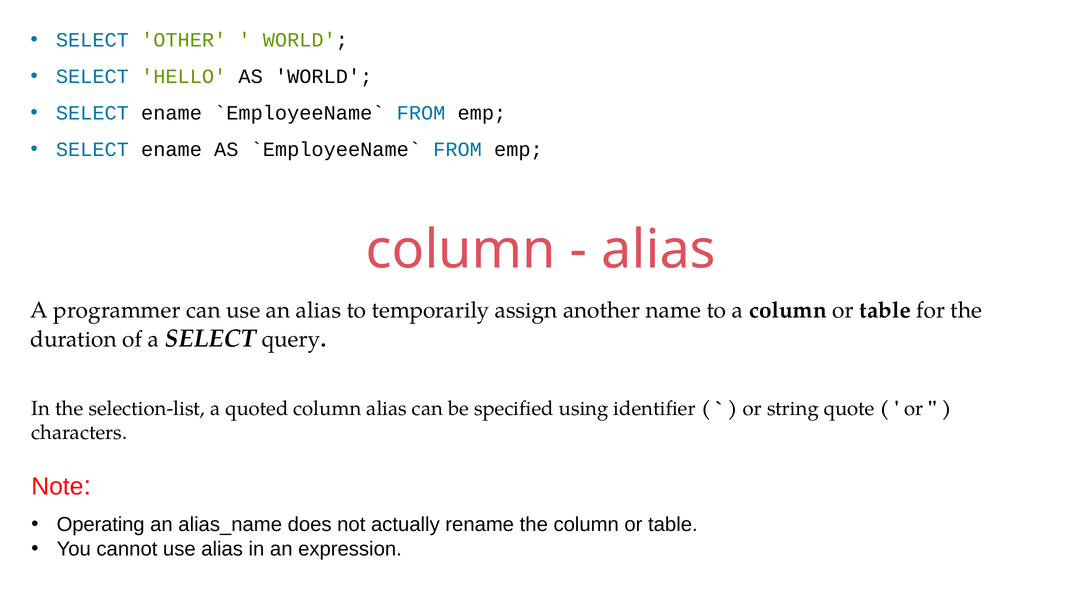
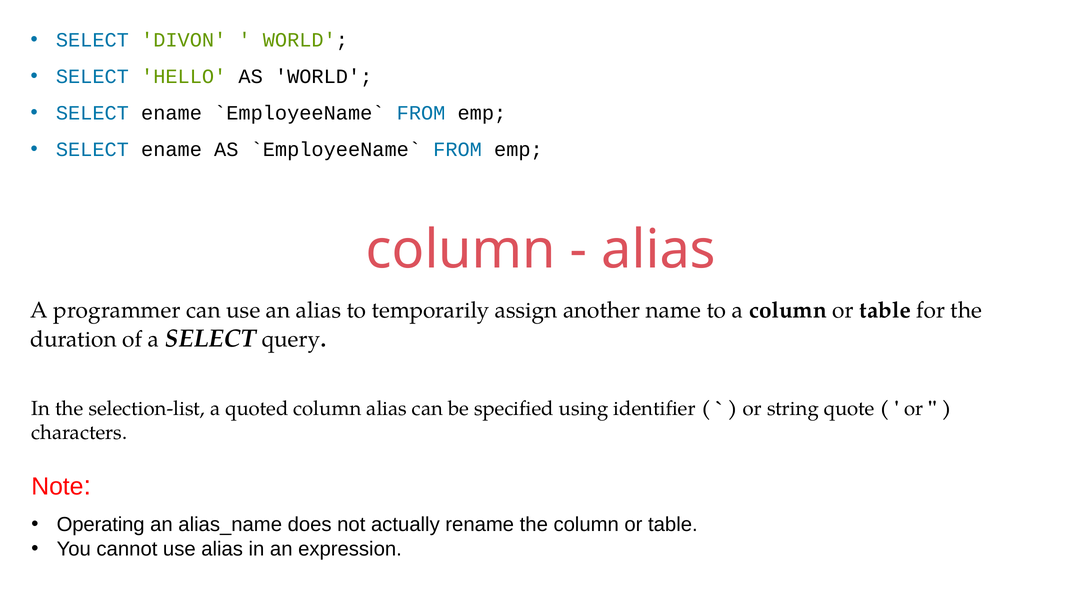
OTHER: OTHER -> DIVON (184, 40)
